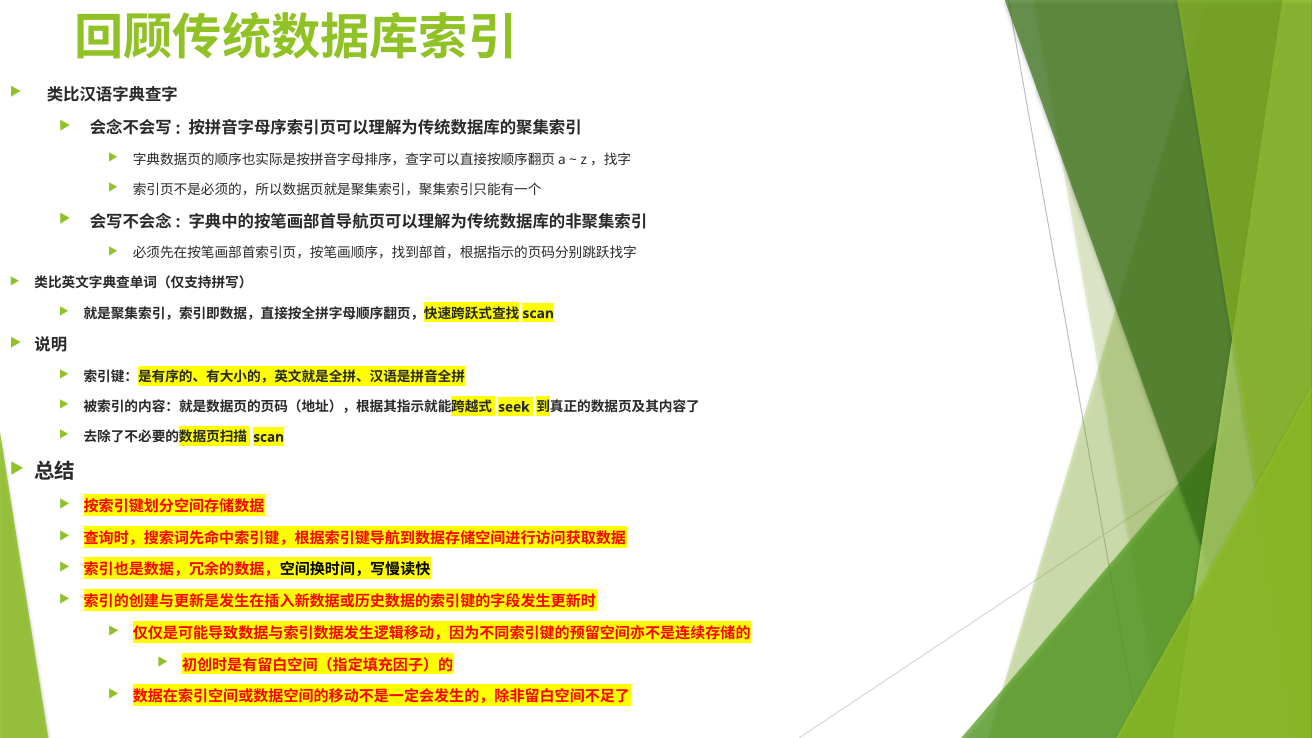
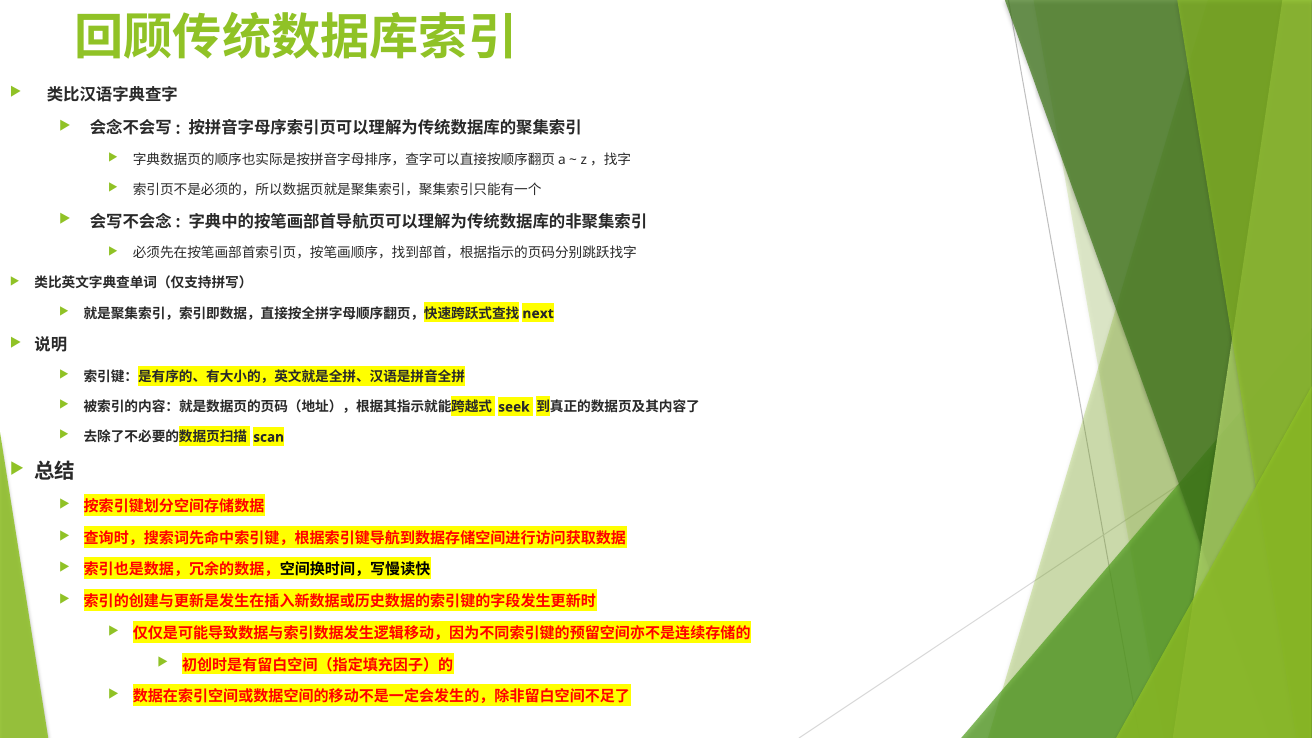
scan: scan -> next (538, 314)
